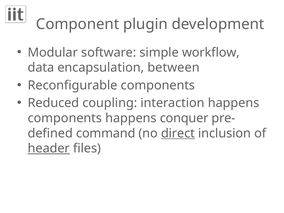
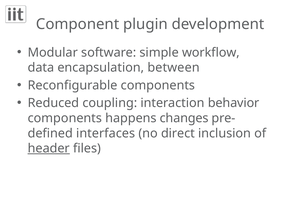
interaction happens: happens -> behavior (234, 103)
conquer: conquer -> changes (184, 118)
command: command -> interfaces (106, 133)
direct underline: present -> none (178, 133)
